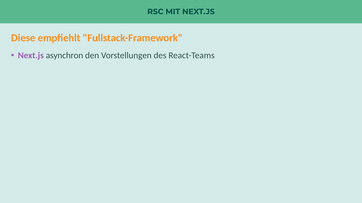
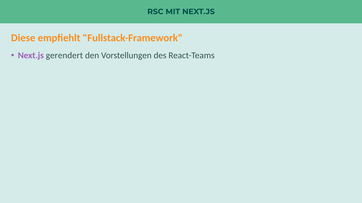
asynchron: asynchron -> gerendert (64, 56)
